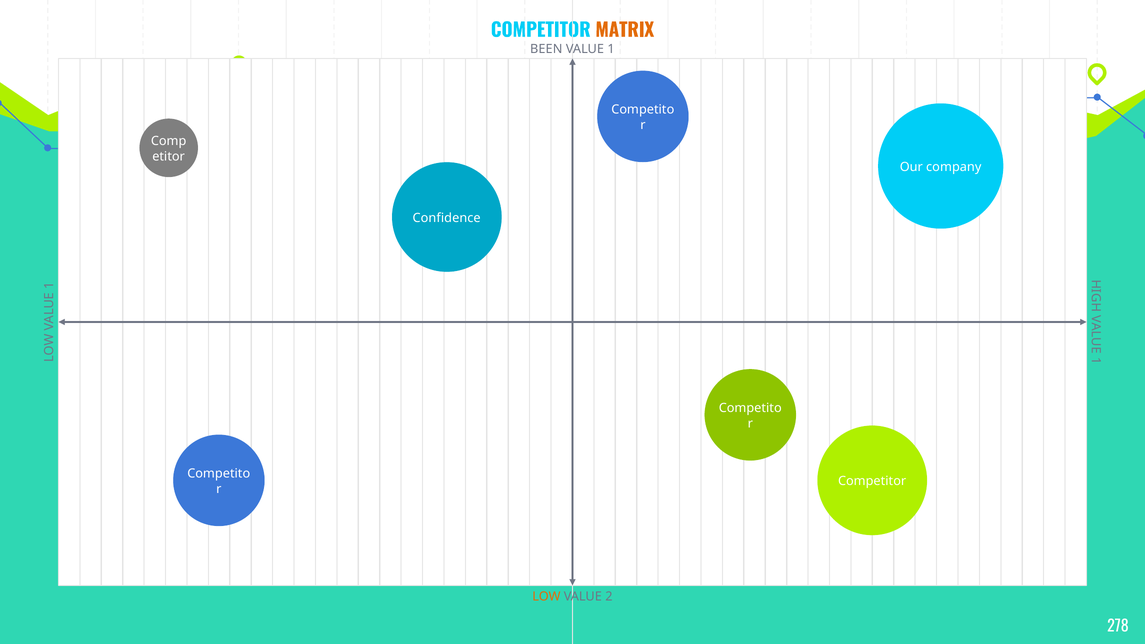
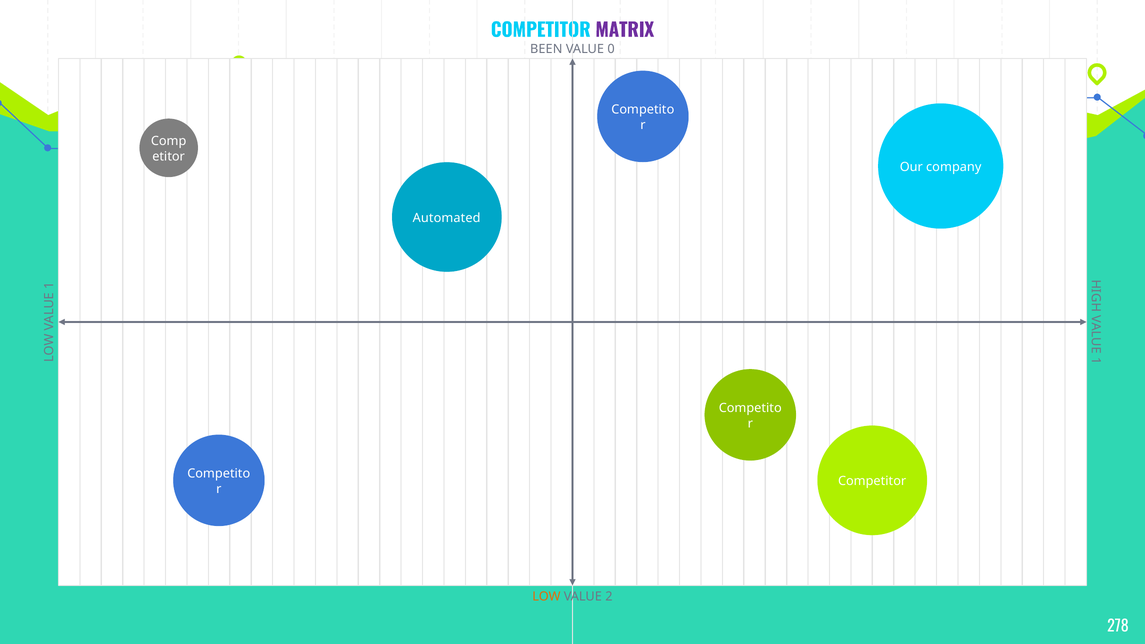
MATRIX colour: orange -> purple (625, 31)
VALUE 1: 1 -> 0 (611, 49)
Confidence: Confidence -> Automated (447, 218)
